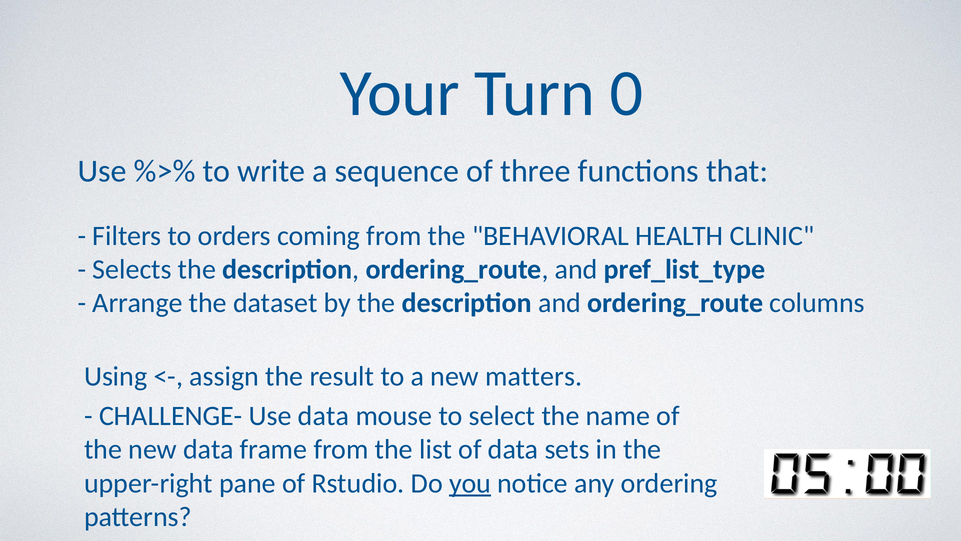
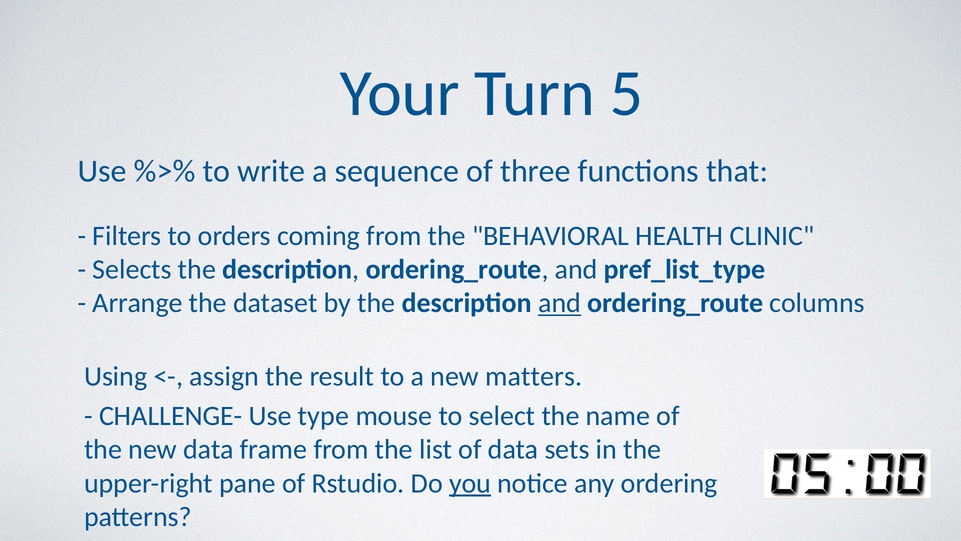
0: 0 -> 5 (626, 93)
and underline: none -> present (560, 303)
Use data: data -> type (323, 416)
